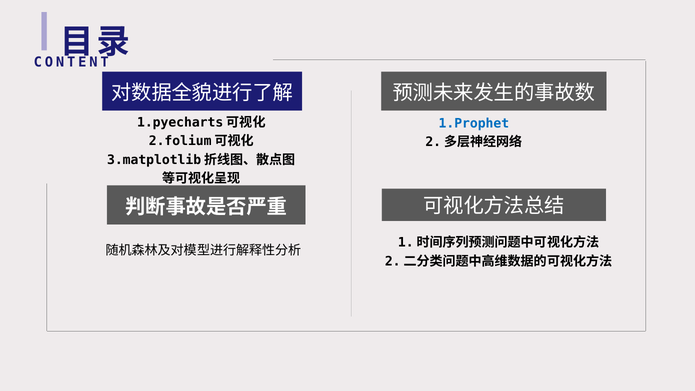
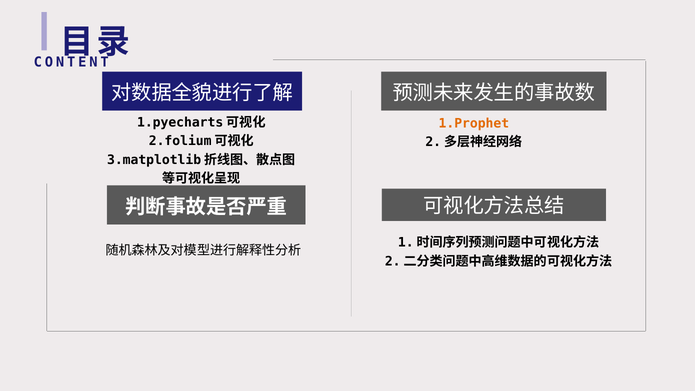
1.Prophet colour: blue -> orange (474, 123)
